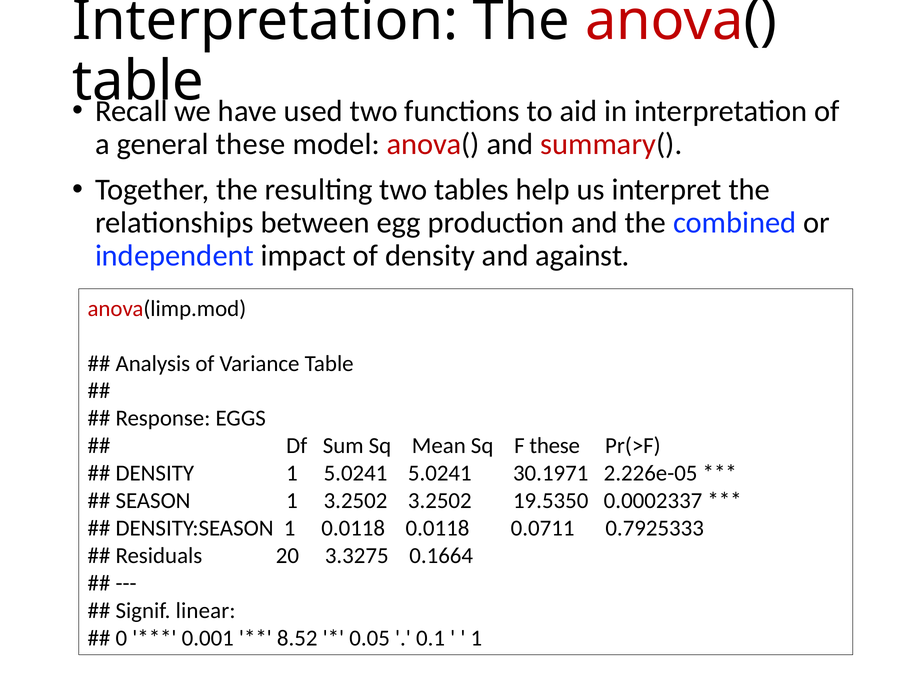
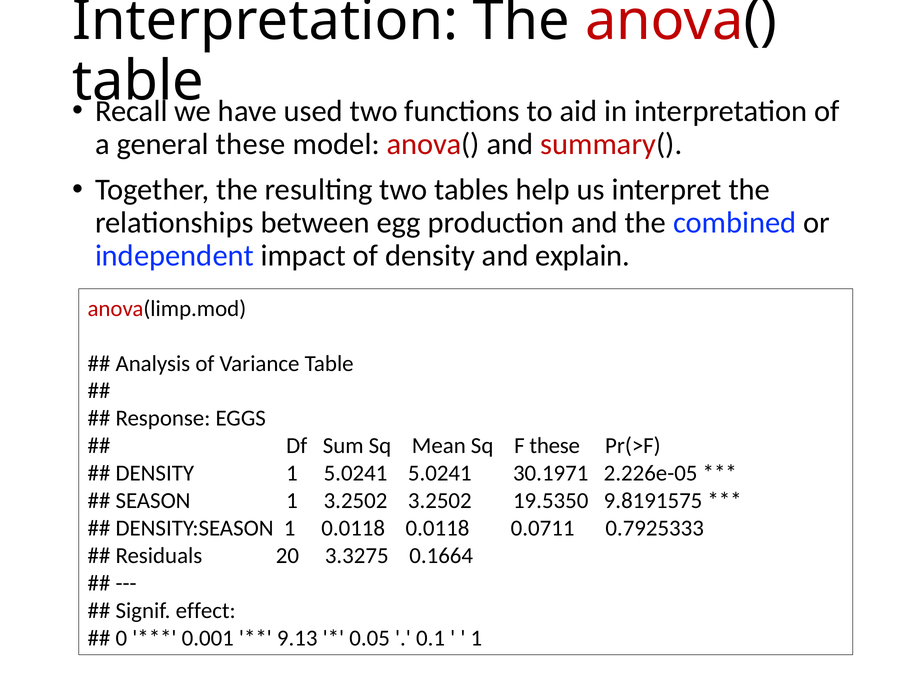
against: against -> explain (582, 256)
0.0002337: 0.0002337 -> 9.8191575 (653, 501)
linear: linear -> effect (206, 611)
8.52: 8.52 -> 9.13 (297, 638)
